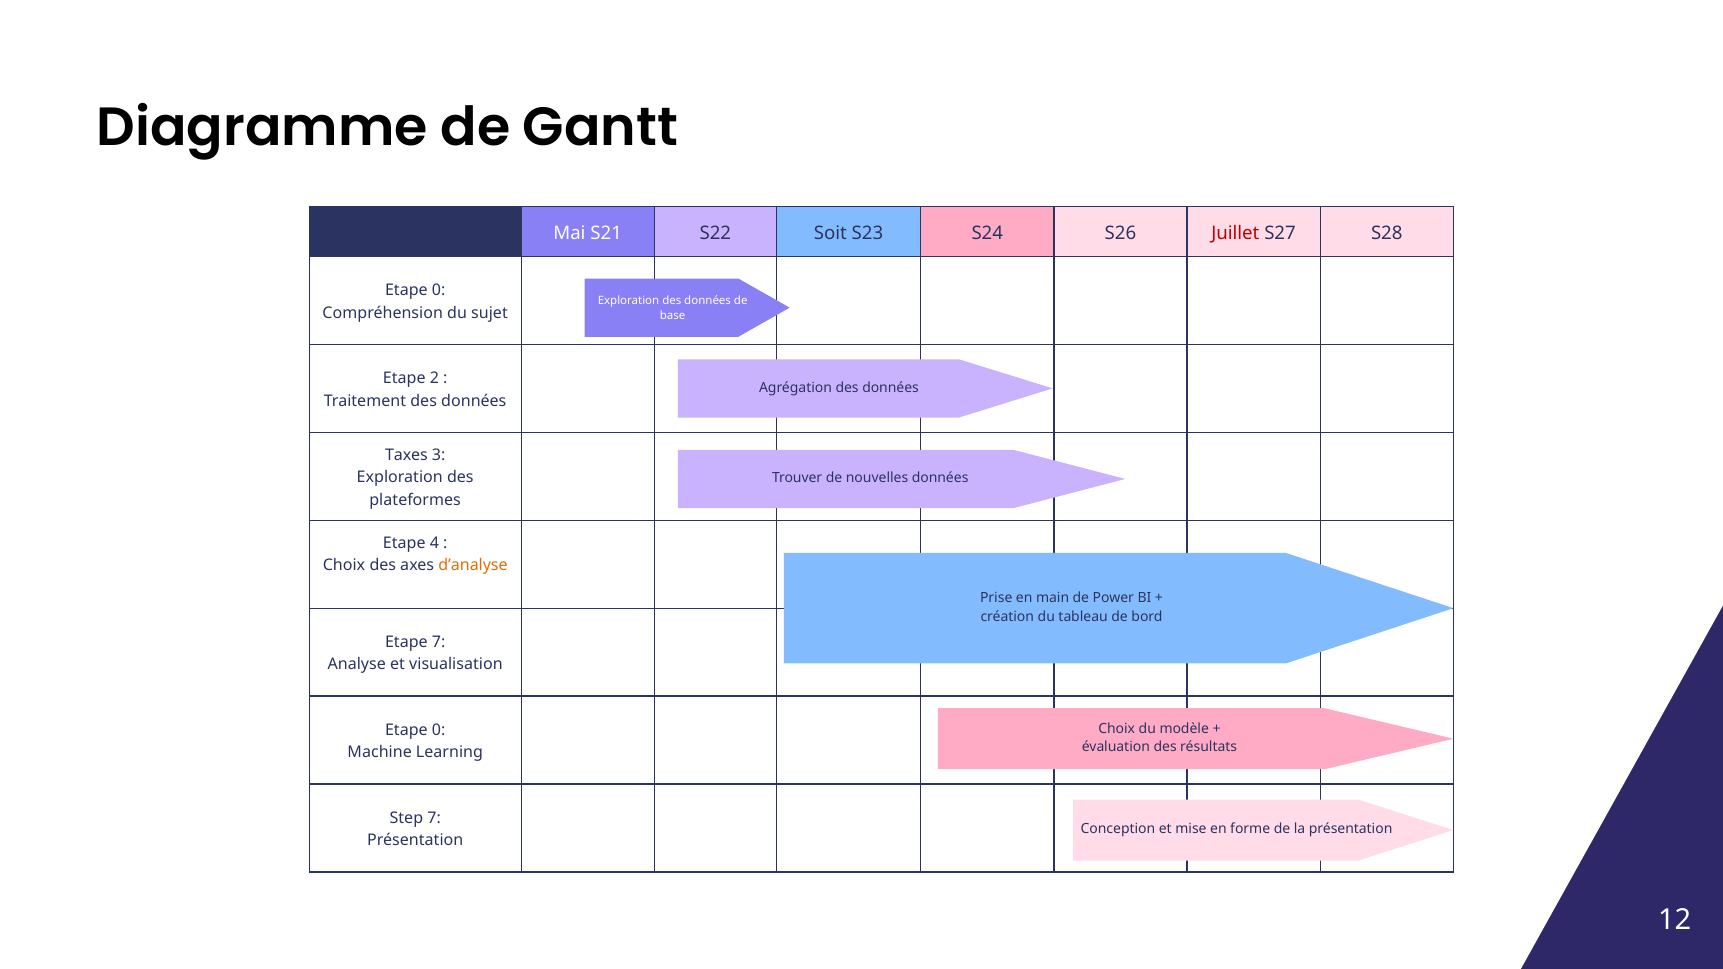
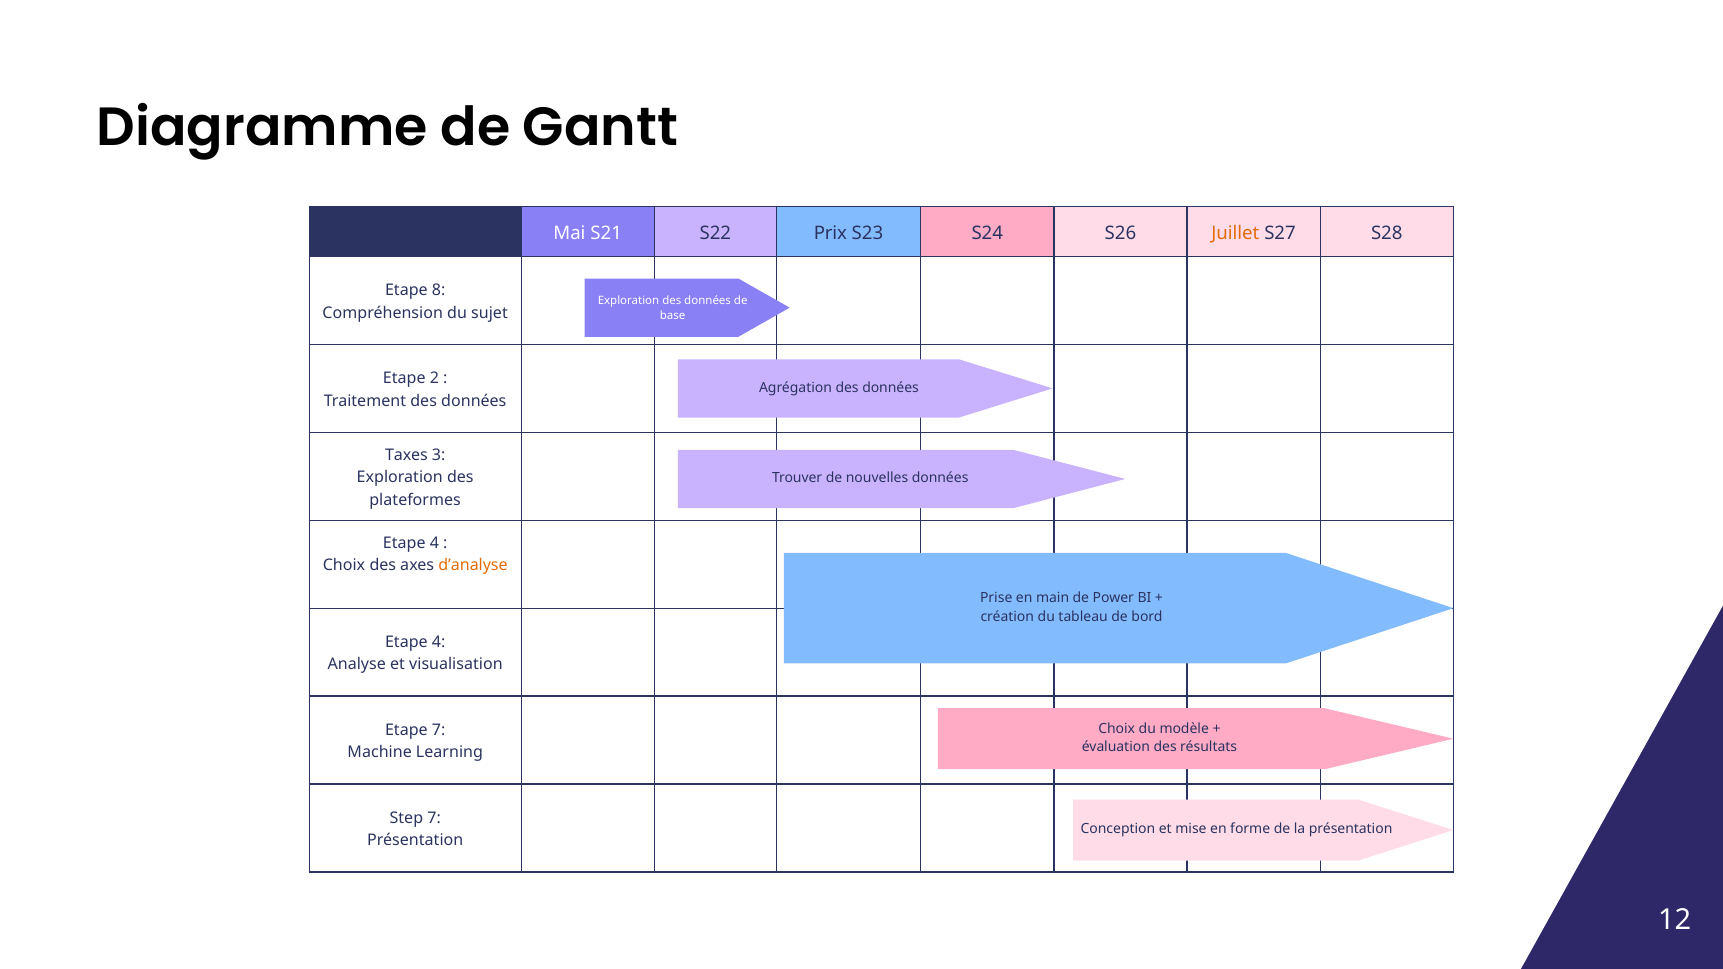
Soit: Soit -> Prix (830, 233)
Juillet colour: red -> orange (1235, 233)
0: 0 -> 8 (439, 291)
7: 7 -> 4 (439, 642)
0: 0 -> 7 (439, 730)
